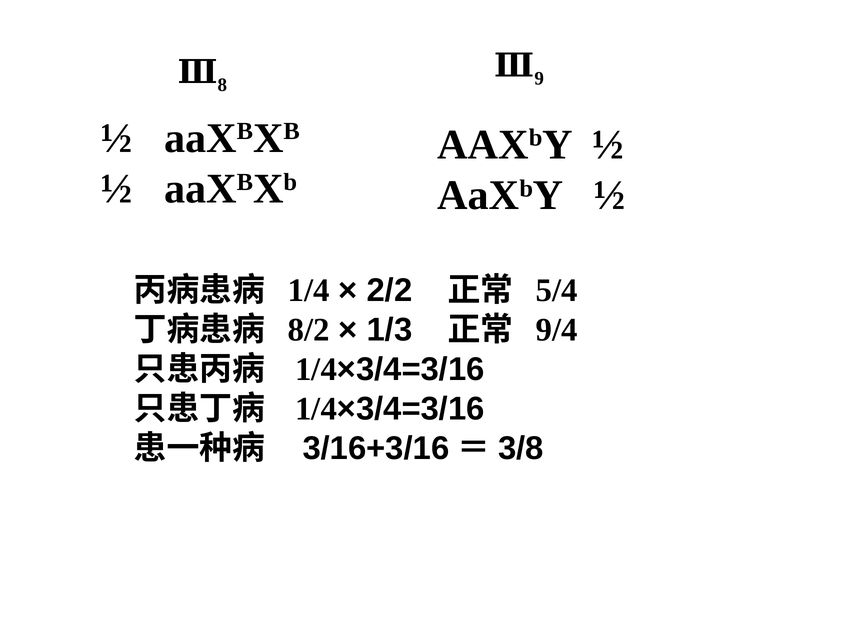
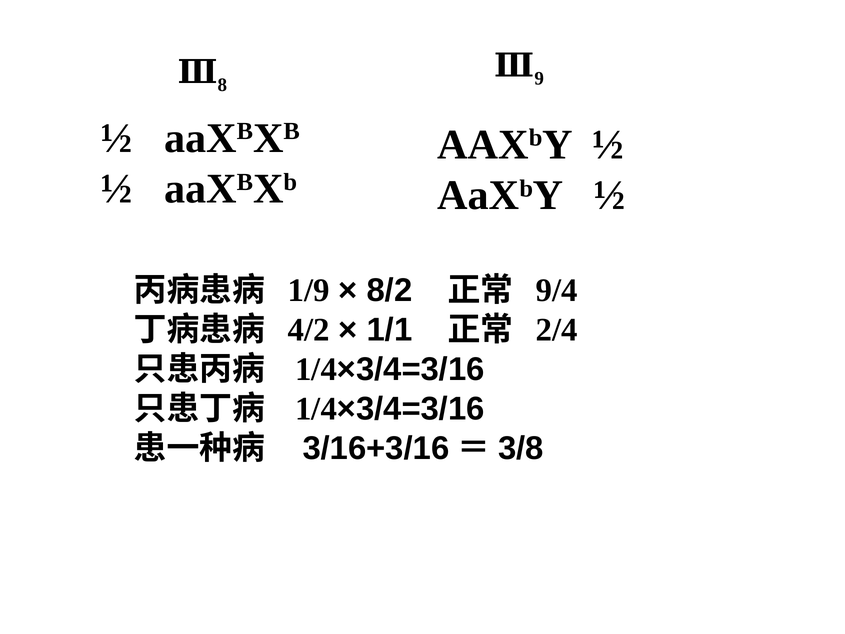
1/4: 1/4 -> 1/9 (309, 290)
2/2: 2/2 -> 8/2 (390, 290)
5/4: 5/4 -> 9/4 (557, 290)
8/2: 8/2 -> 4/2 (309, 330)
1/3: 1/3 -> 1/1 (390, 330)
9/4: 9/4 -> 2/4 (557, 330)
